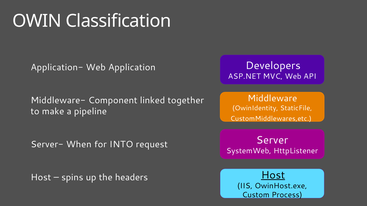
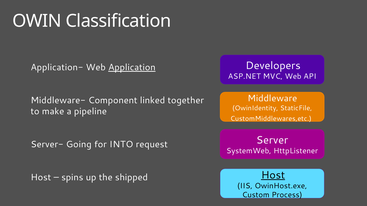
Application underline: none -> present (132, 68)
When: When -> Going (79, 145)
headers: headers -> shipped (131, 178)
